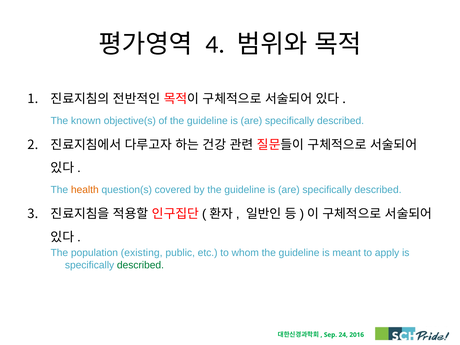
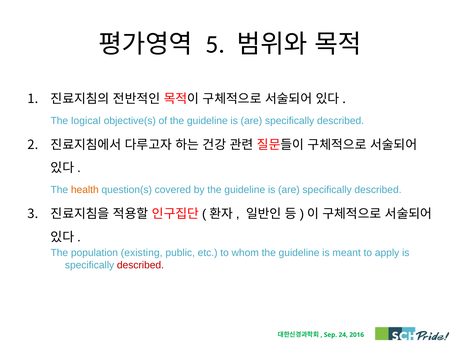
4: 4 -> 5 (215, 44)
known: known -> logical (86, 121)
described colour: green -> red (140, 265)
